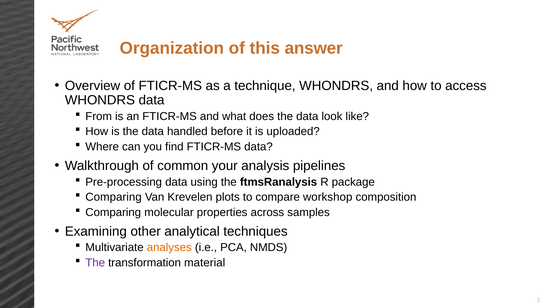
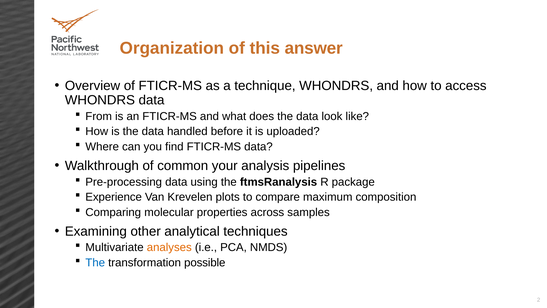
Comparing: Comparing -> Experience (114, 197)
workshop: workshop -> maximum (328, 197)
The colour: purple -> blue (95, 262)
material: material -> possible (205, 262)
